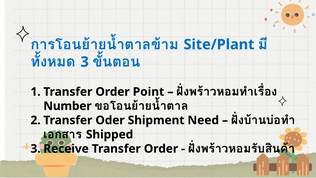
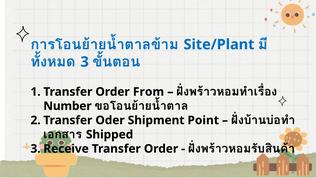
Point: Point -> From (148, 92)
Need: Need -> Point (203, 120)
